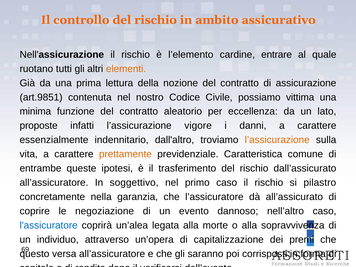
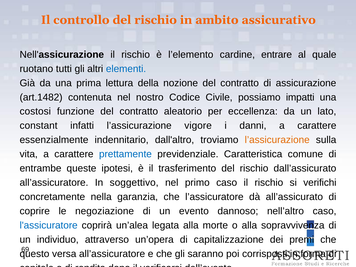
elementi colour: orange -> blue (126, 69)
art.9851: art.9851 -> art.1482 (41, 97)
vittima: vittima -> impatti (300, 97)
minima: minima -> costosi (35, 111)
proposte: proposte -> constant (39, 126)
prettamente colour: orange -> blue (125, 154)
pilastro: pilastro -> verifichi (320, 183)
